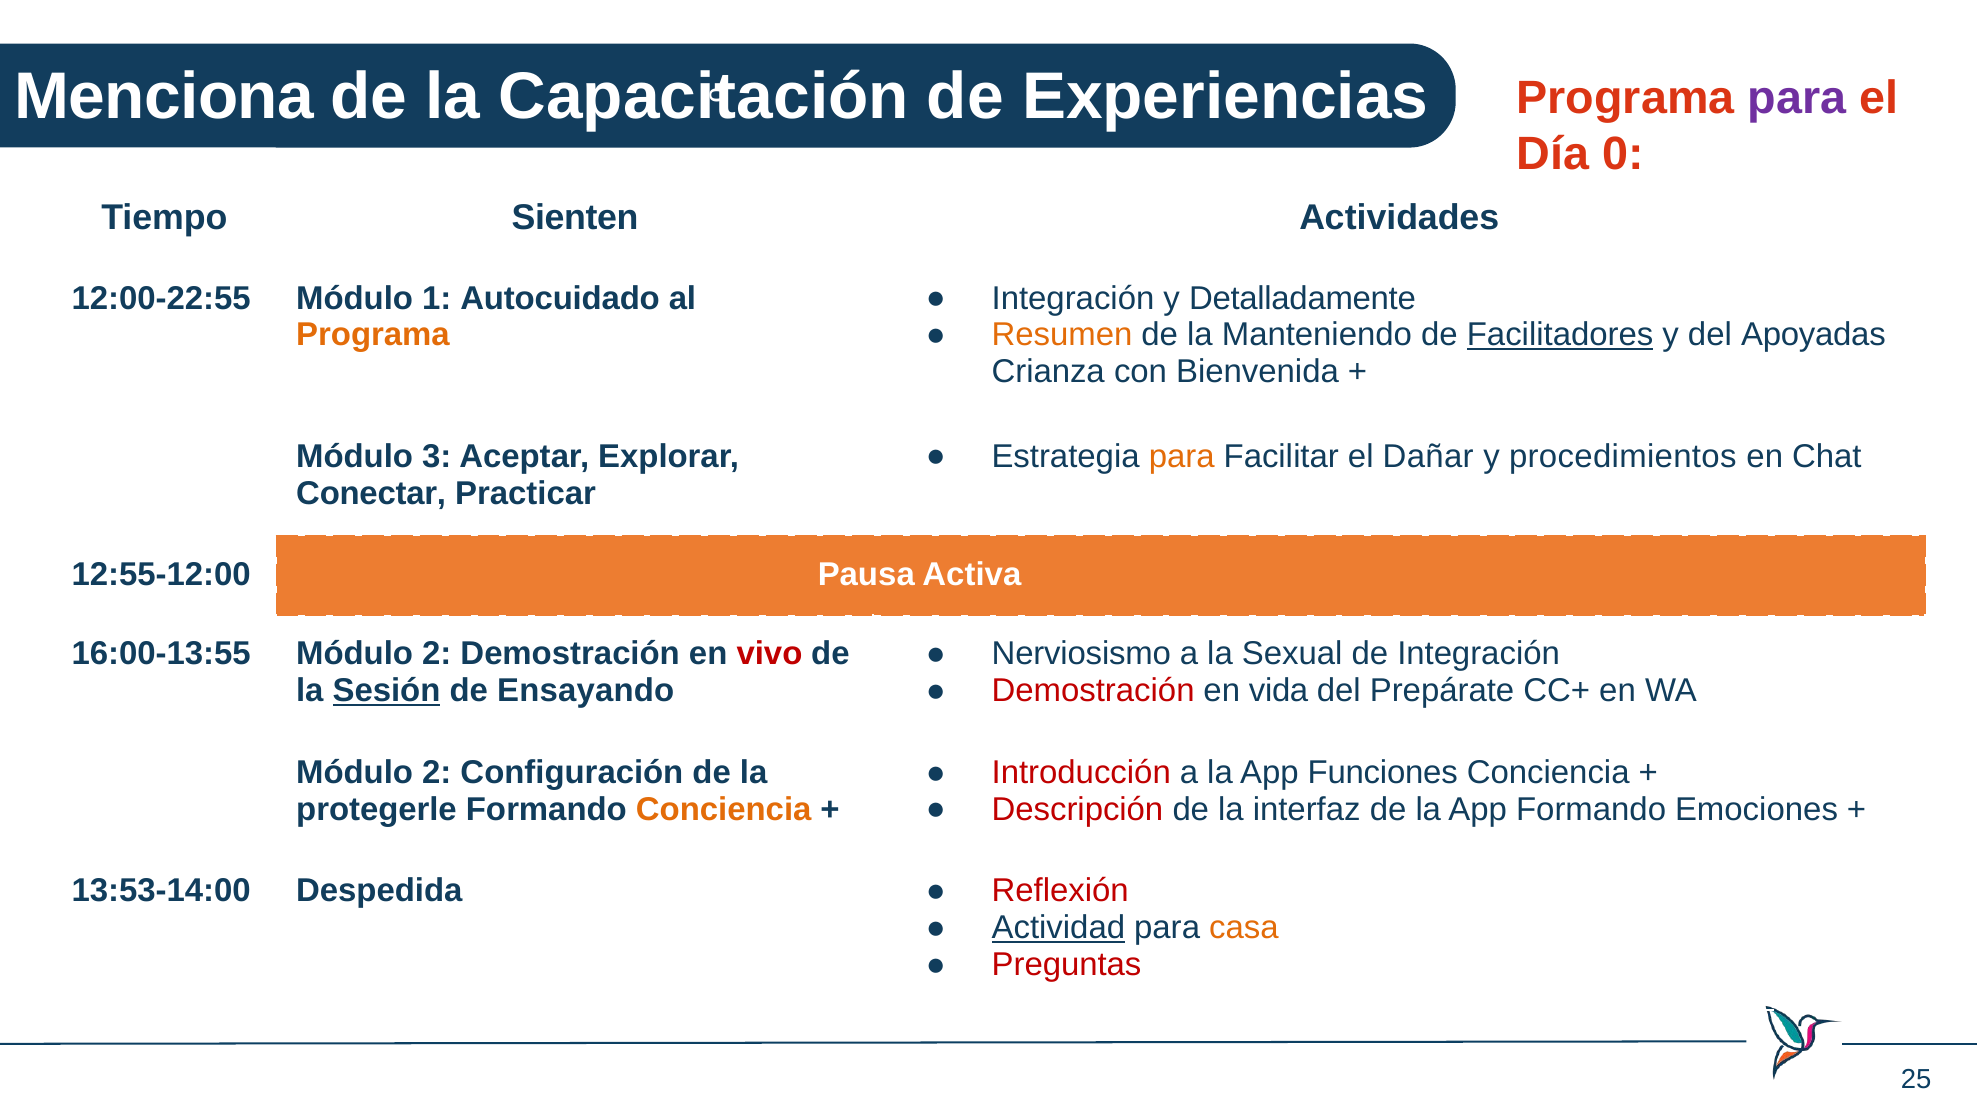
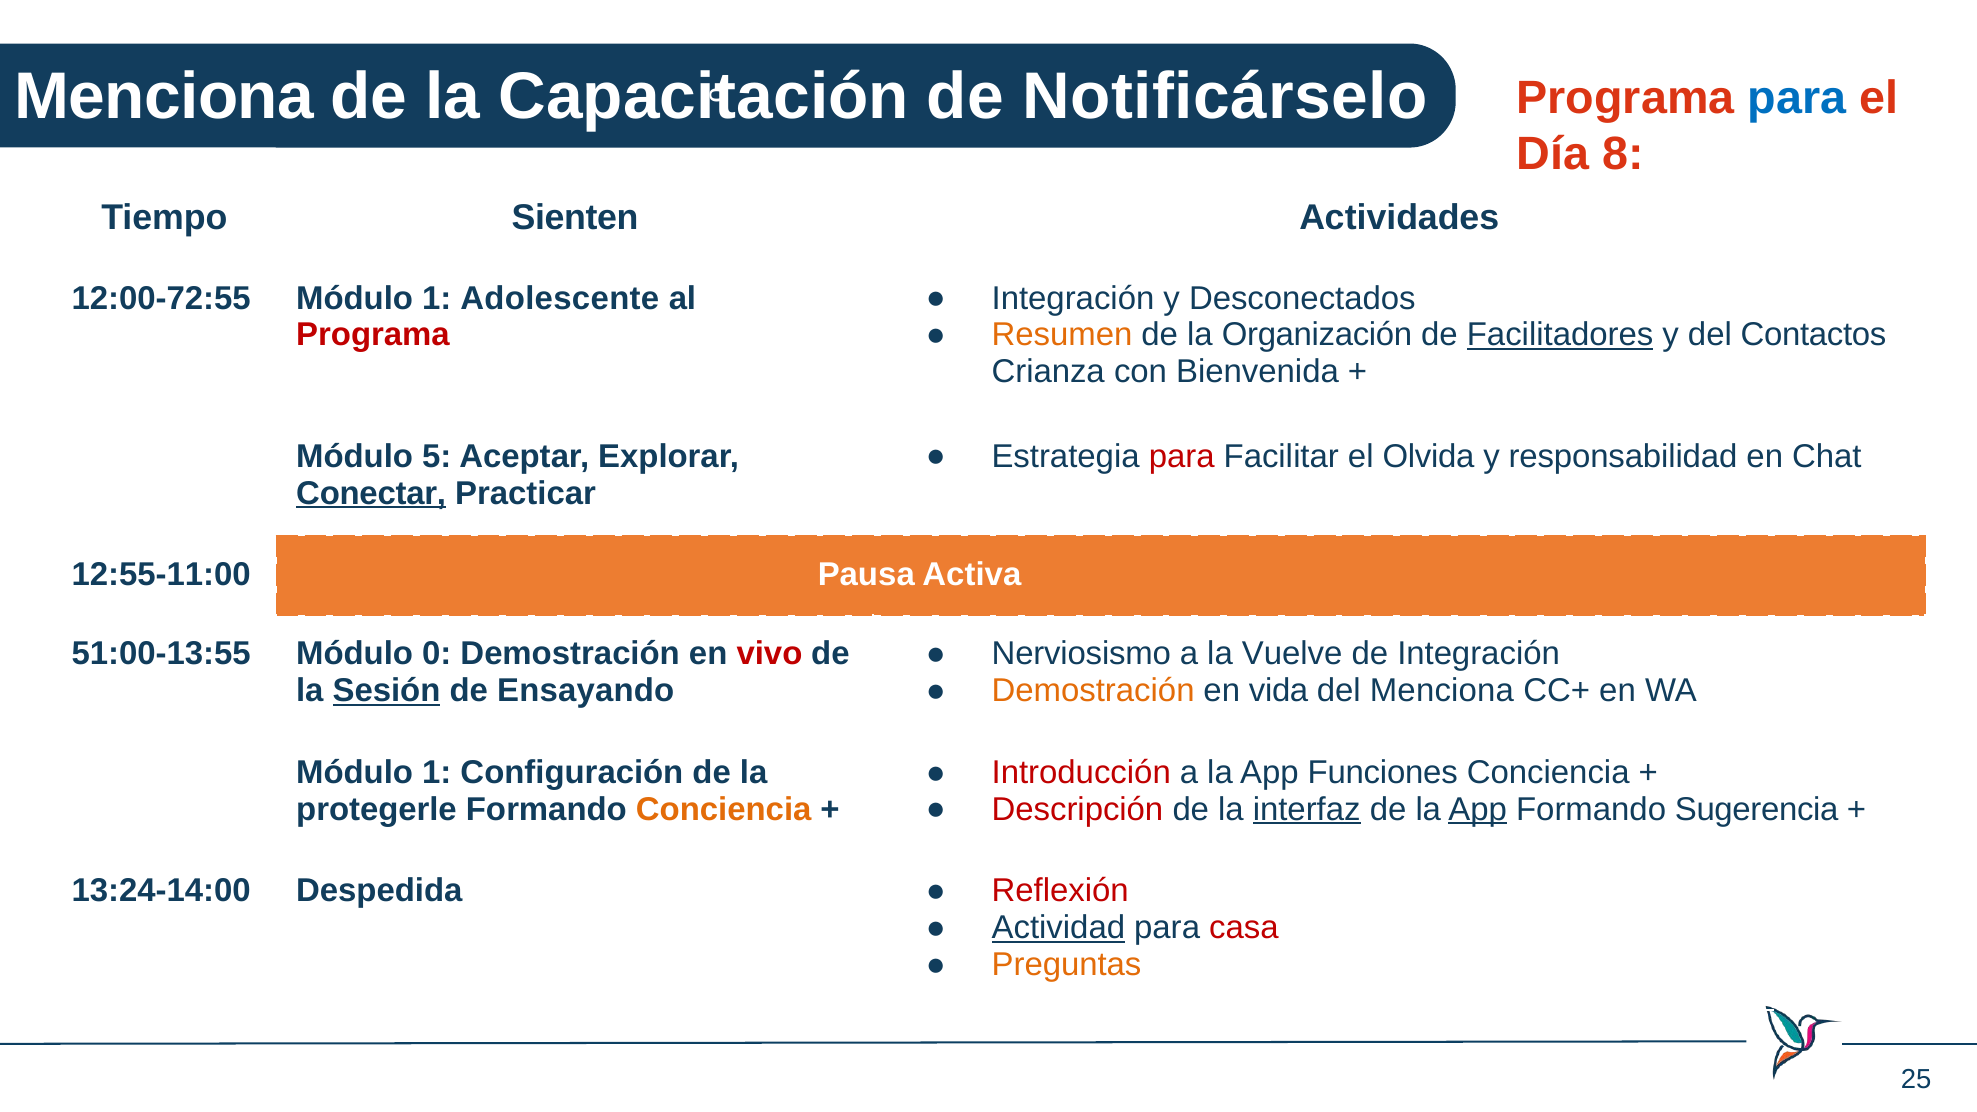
Experiencias: Experiencias -> Notificárselo (1225, 97)
para colour: purple -> blue (1797, 98)
0: 0 -> 8 (1623, 154)
Detalladamente: Detalladamente -> Desconectados (1302, 298)
12:00-22:55: 12:00-22:55 -> 12:00-72:55 (161, 298)
Autocuidado: Autocuidado -> Adolescente (560, 298)
Programa colour: orange -> red (373, 335)
Manteniendo: Manteniendo -> Organización (1317, 335)
Apoyadas: Apoyadas -> Contactos (1814, 335)
para colour: orange -> red (1182, 456)
Dañar: Dañar -> Olvida (1429, 456)
procedimientos: procedimientos -> responsabilidad (1623, 456)
3: 3 -> 5 (437, 456)
Conectar underline: none -> present (371, 493)
12:55-12:00: 12:55-12:00 -> 12:55-11:00 (161, 575)
16:00-13:55: 16:00-13:55 -> 51:00-13:55 (161, 654)
2: 2 -> 0 (437, 654)
Sexual: Sexual -> Vuelve (1292, 654)
Demostración colour: red -> orange (1093, 691)
del Prepárate: Prepárate -> Menciona (1442, 691)
2: 2 -> 1 (437, 772)
interfaz underline: none -> present (1307, 809)
App underline: none -> present (1478, 809)
Emociones: Emociones -> Sugerencia (1757, 809)
13:53-14:00: 13:53-14:00 -> 13:24-14:00 (161, 891)
casa colour: orange -> red (1244, 928)
Preguntas colour: red -> orange (1067, 965)
